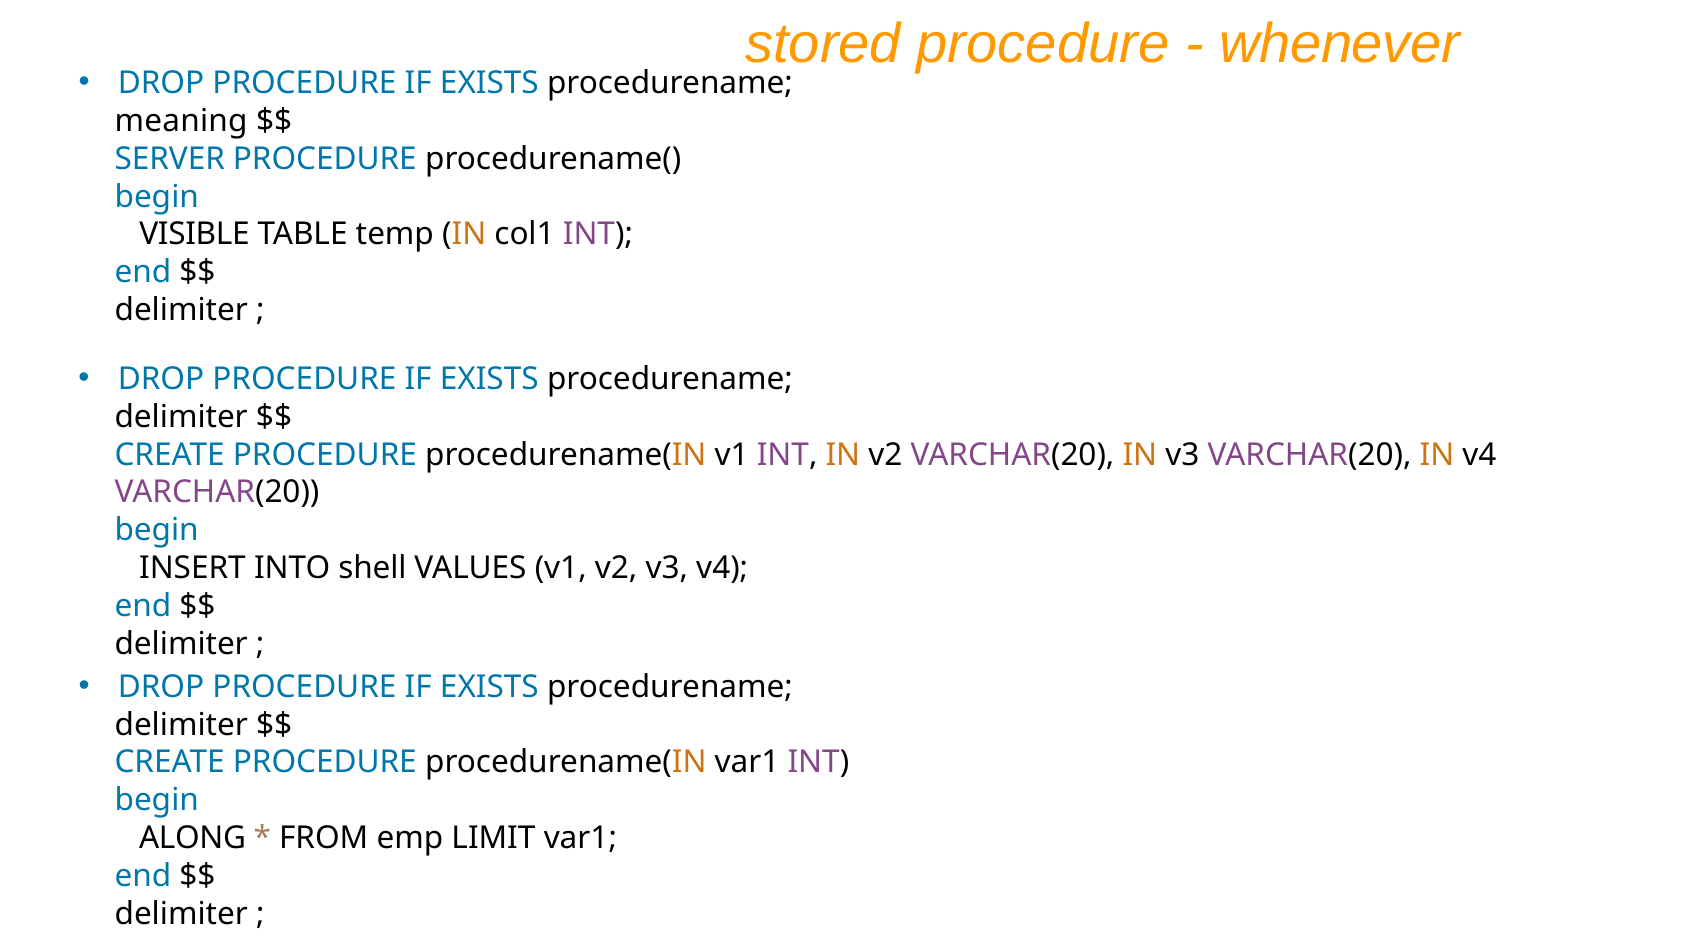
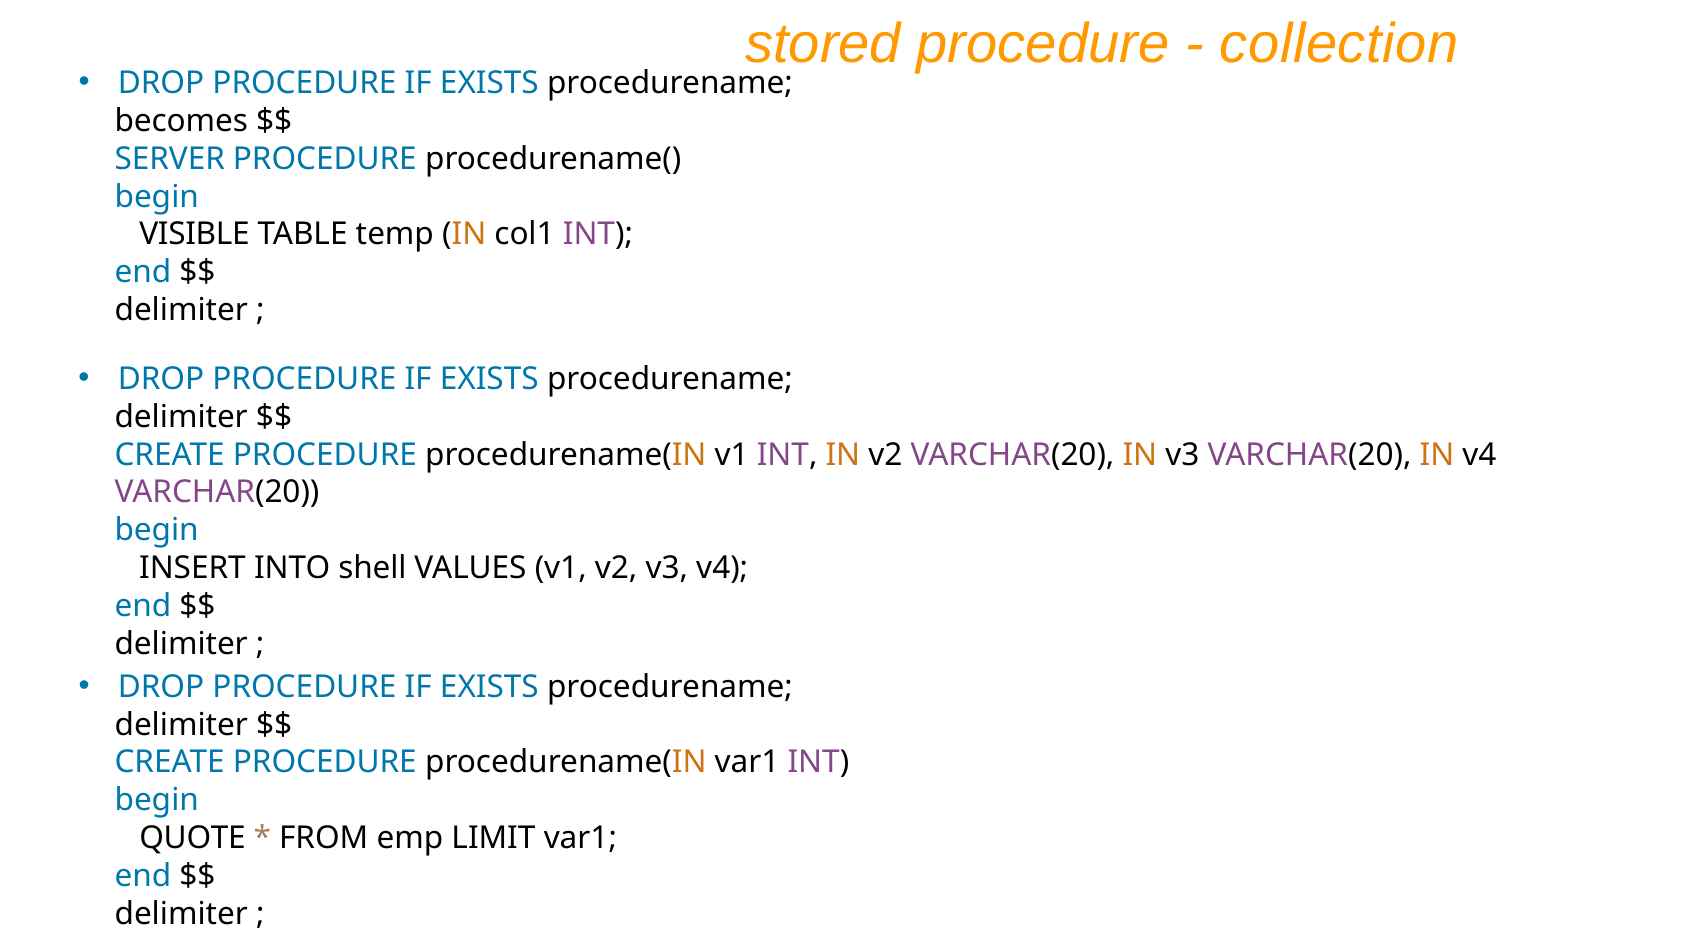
whenever: whenever -> collection (1339, 44)
meaning: meaning -> becomes (181, 121)
ALONG: ALONG -> QUOTE (193, 839)
